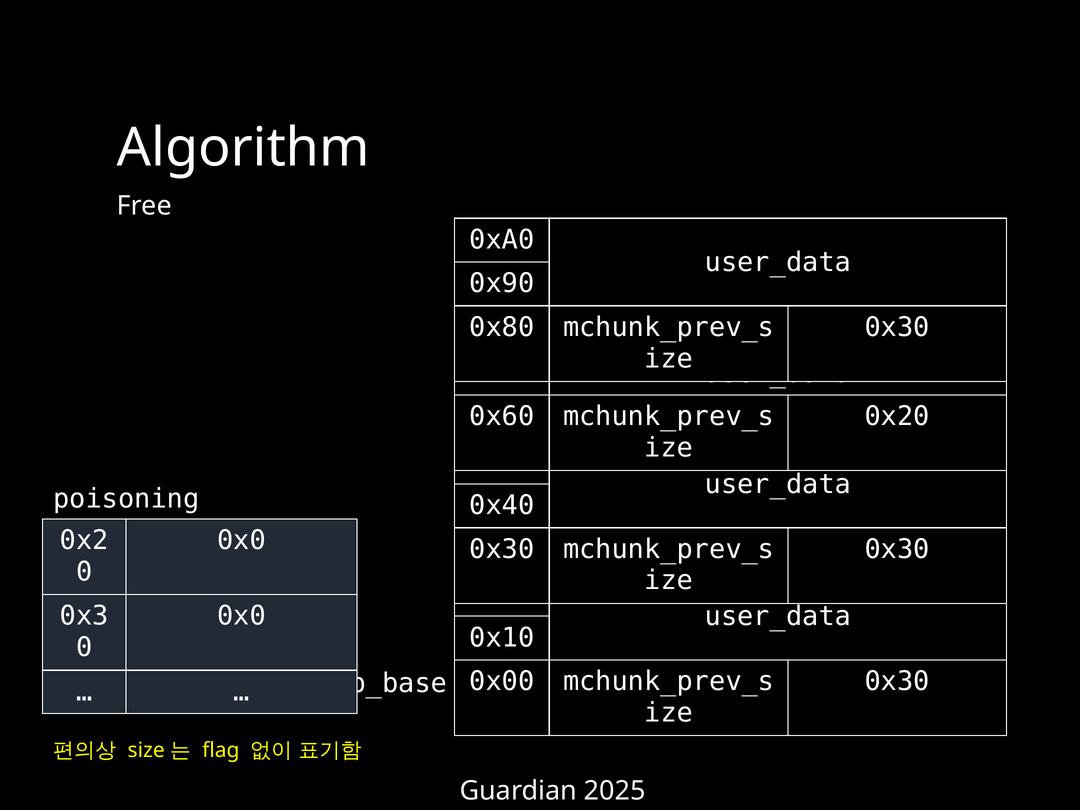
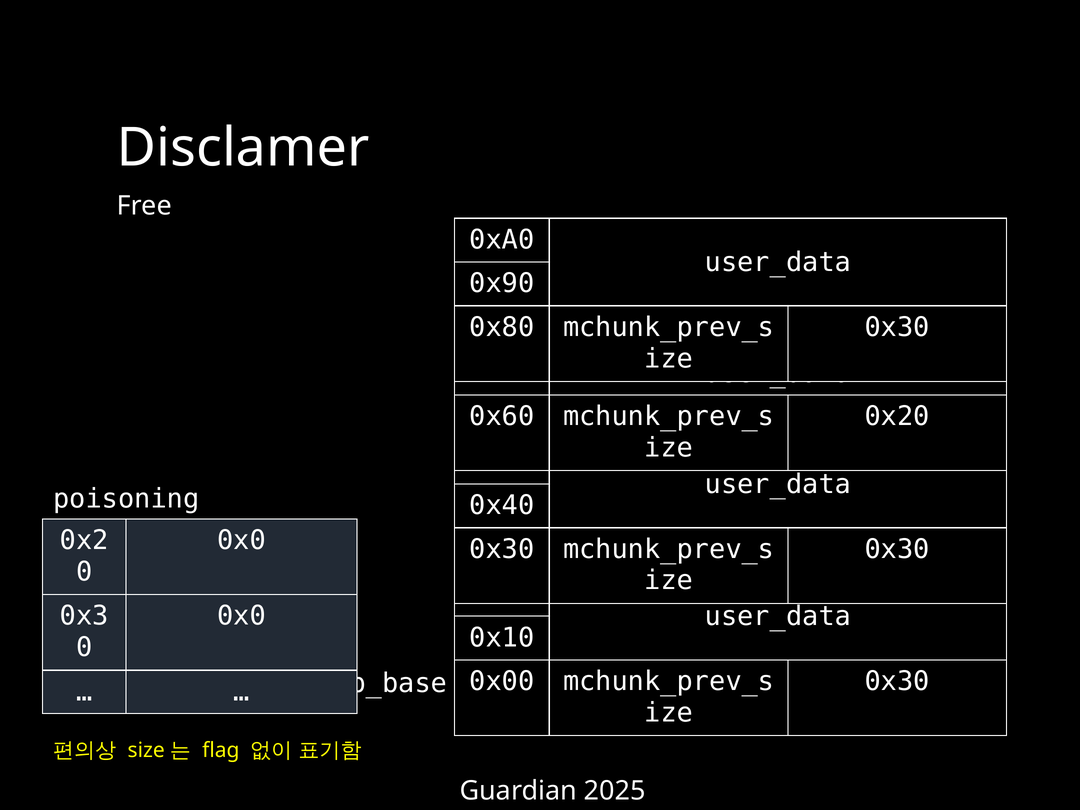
Algorithm: Algorithm -> Disclamer (243, 148)
